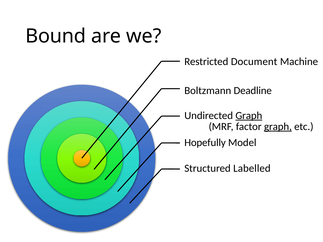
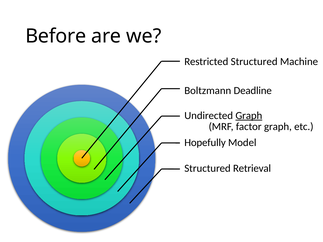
Bound: Bound -> Before (56, 36)
Restricted Document: Document -> Structured (254, 62)
graph underline: present -> none (278, 127)
Labelled: Labelled -> Retrieval (252, 168)
